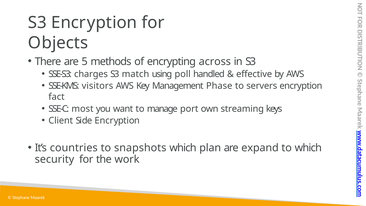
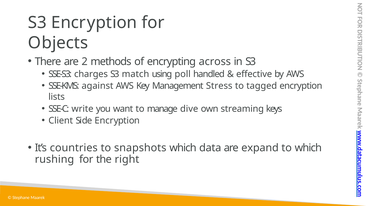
5: 5 -> 2 (85, 61)
visitors: visitors -> against (97, 86)
Phase: Phase -> Stress (219, 86)
servers: servers -> tagged (262, 86)
fact: fact -> lists (57, 97)
most: most -> write (82, 109)
port: port -> dive (189, 109)
plan: plan -> data (210, 148)
security: security -> rushing (54, 159)
work: work -> right (127, 159)
